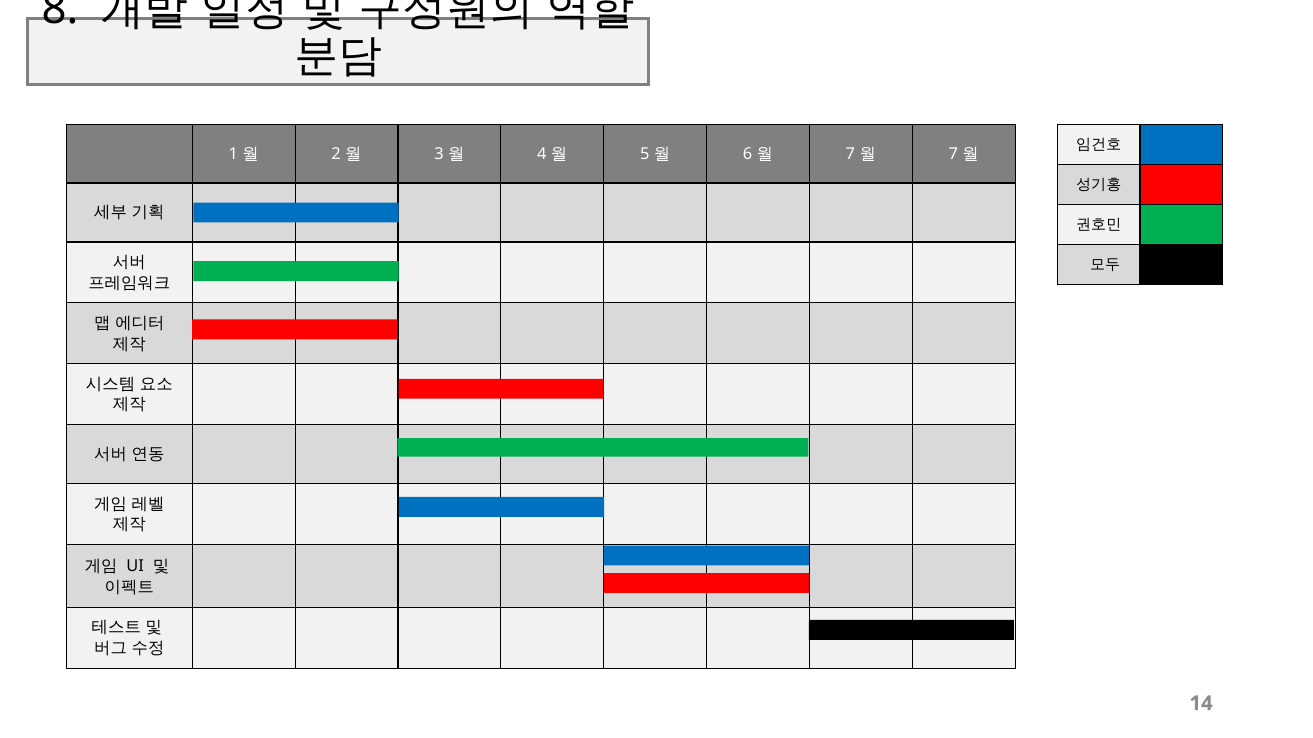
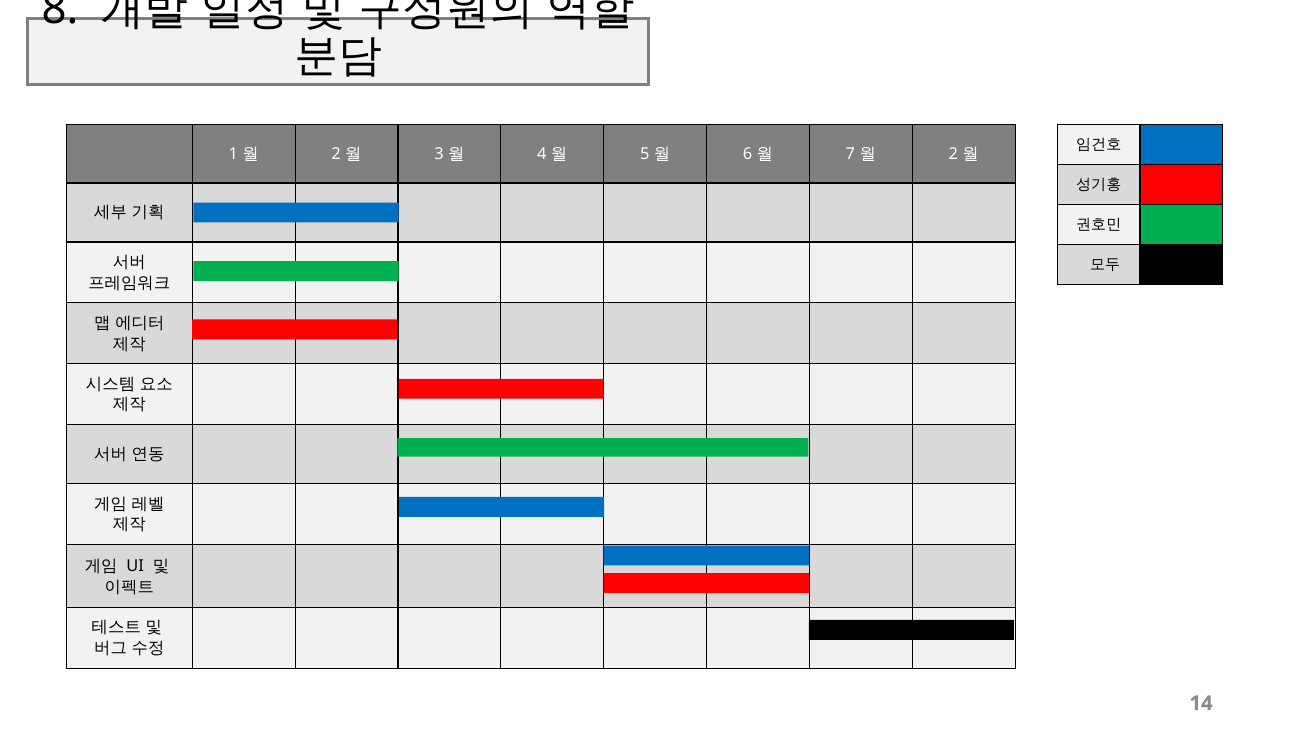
7: 7 -> 2 (953, 155)
